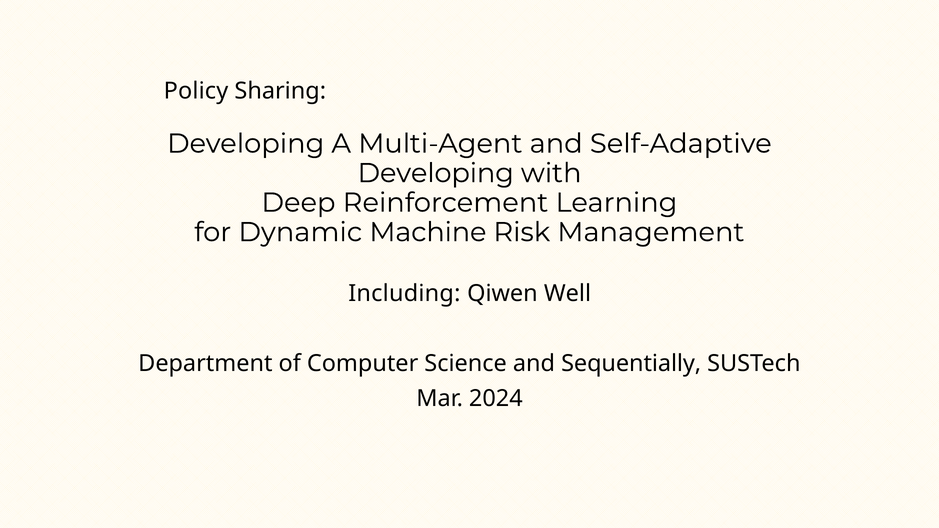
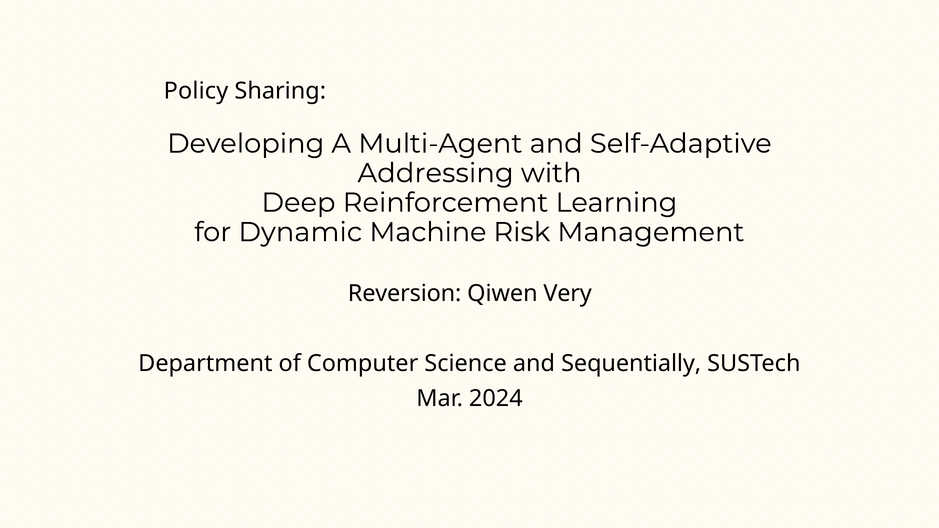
Developing: Developing -> Addressing (436, 173)
Including: Including -> Reversion (405, 293)
Well: Well -> Very (568, 293)
